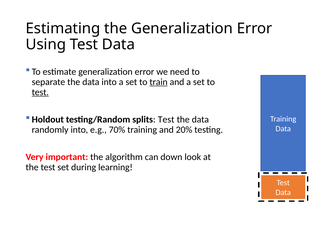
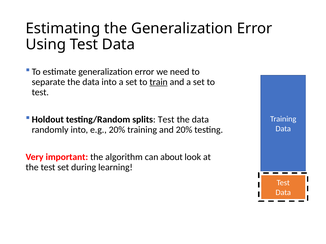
test underline: present -> none (40, 92)
e.g 70%: 70% -> 20% (117, 130)
down: down -> about (171, 157)
